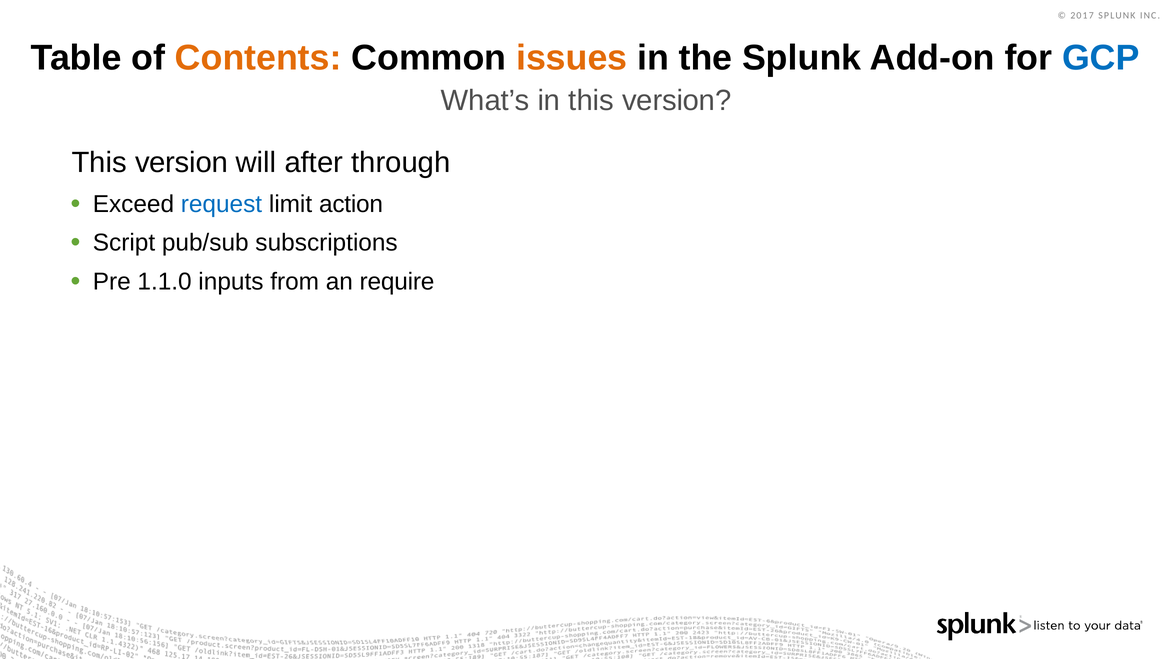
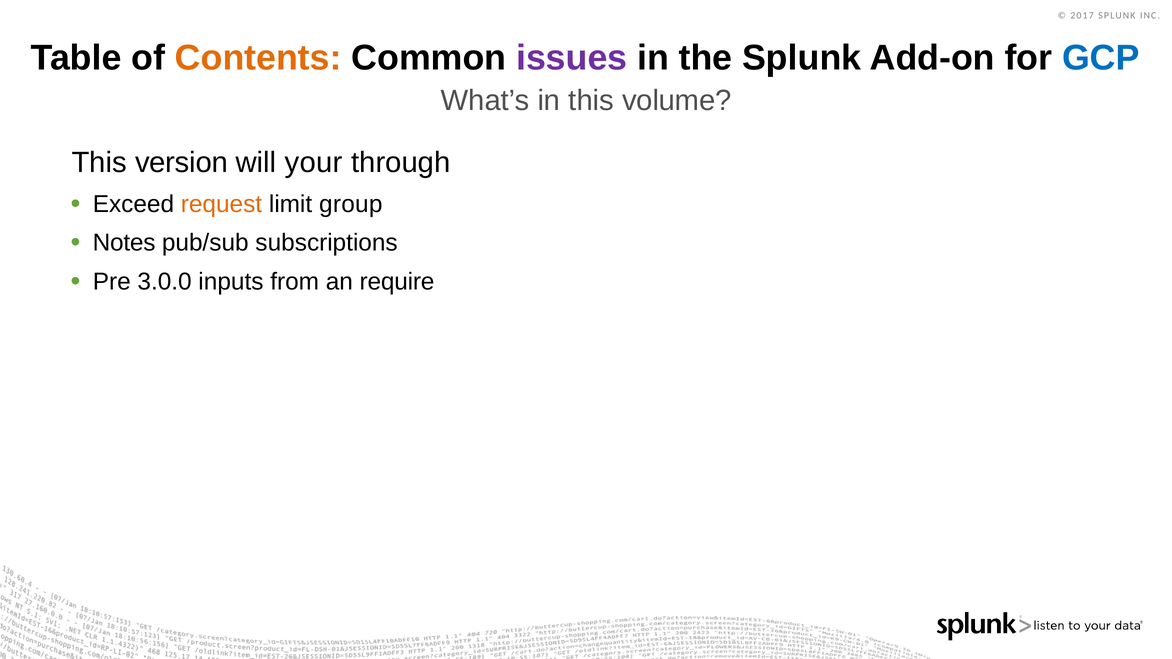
issues colour: orange -> purple (572, 58)
in this version: version -> volume (677, 101)
after: after -> your (314, 163)
request colour: blue -> orange (221, 204)
action: action -> group (351, 204)
Script: Script -> Notes (124, 243)
1.1.0: 1.1.0 -> 3.0.0 (165, 282)
